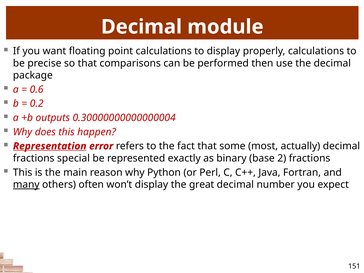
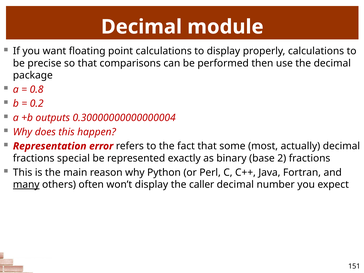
0.6: 0.6 -> 0.8 (37, 89)
Representation underline: present -> none (50, 146)
great: great -> caller (202, 185)
